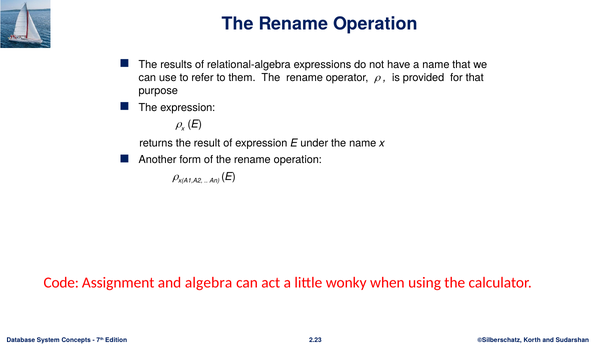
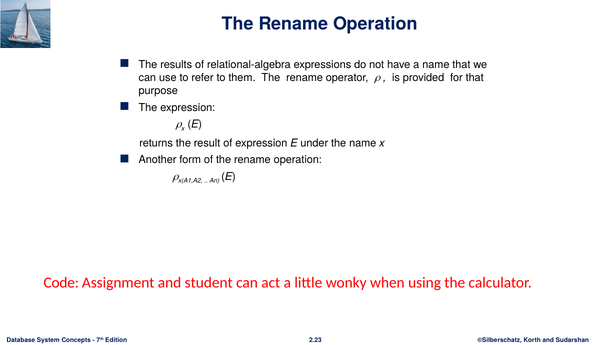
algebra: algebra -> student (209, 283)
